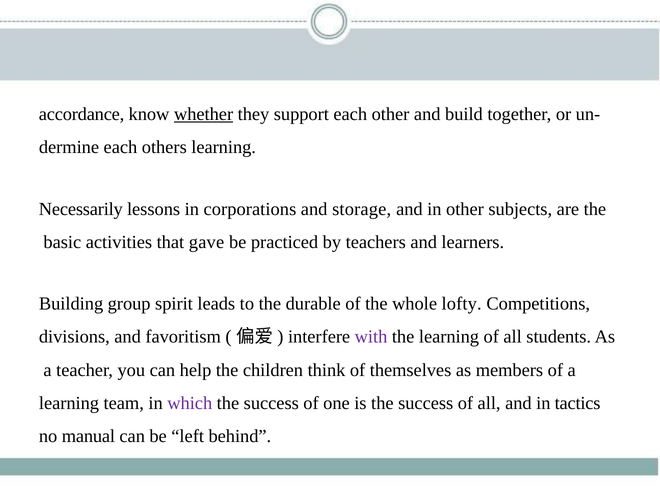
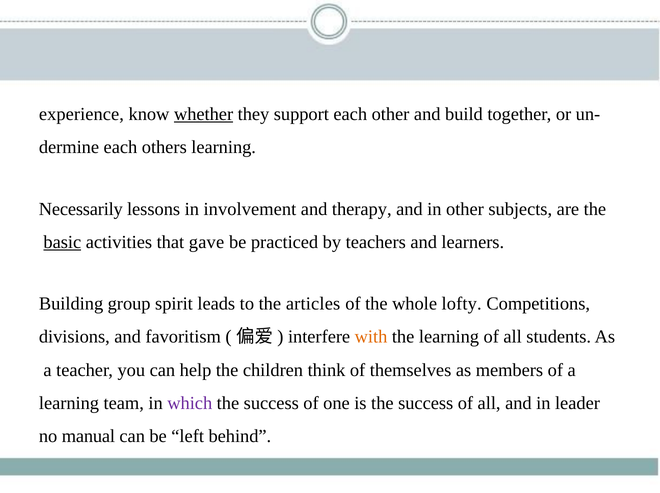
accordance: accordance -> experience (81, 114)
corporations: corporations -> involvement (250, 209)
storage: storage -> therapy (362, 209)
basic underline: none -> present (62, 242)
durable: durable -> articles (313, 304)
with colour: purple -> orange (371, 337)
tactics: tactics -> leader (577, 404)
